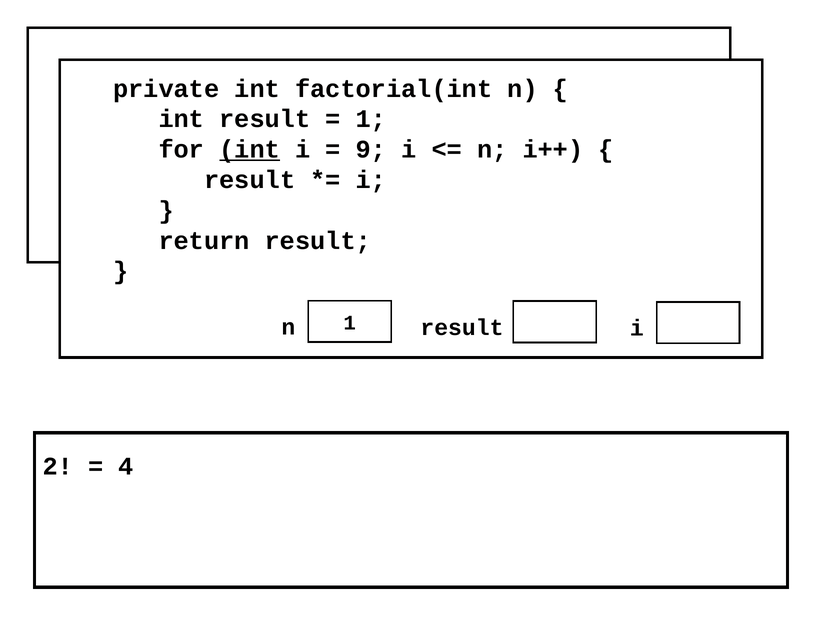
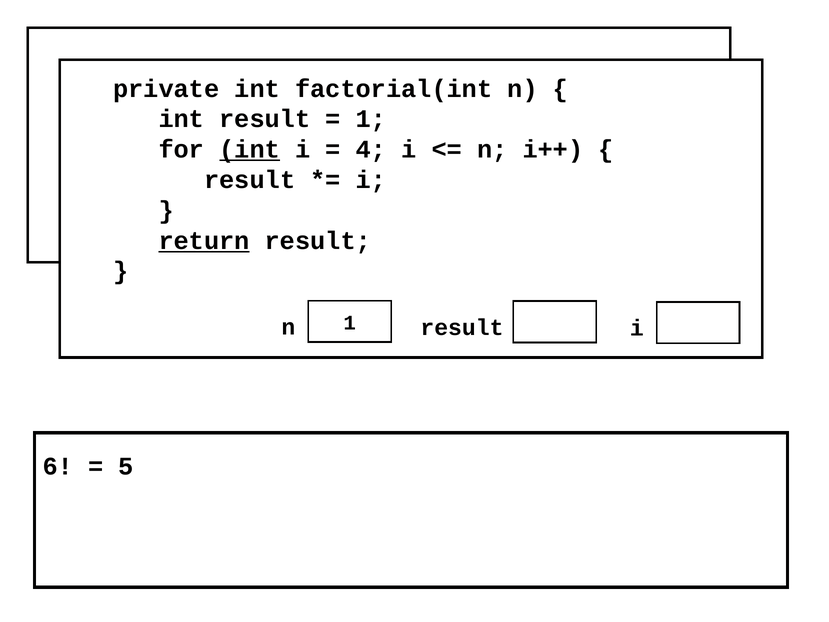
9: 9 -> 4 (371, 149)
return underline: none -> present (204, 241)
2: 2 -> 6 (58, 466)
4: 4 -> 5 (126, 466)
